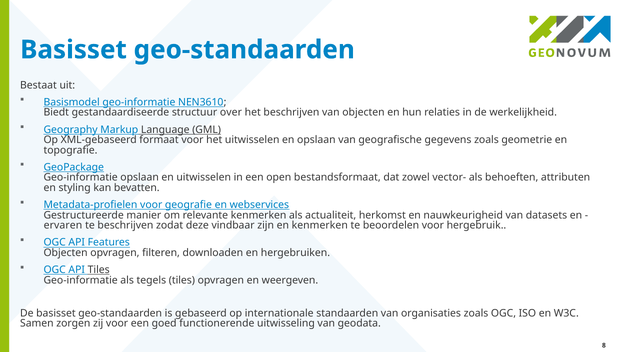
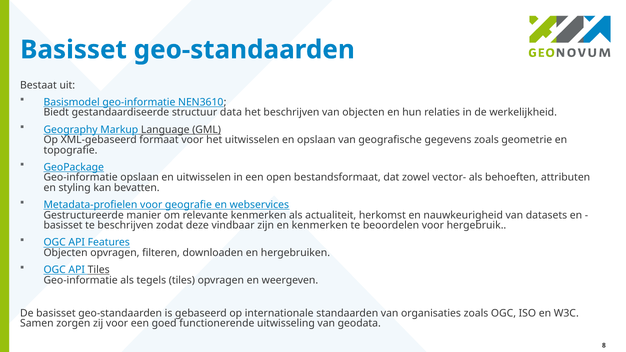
over: over -> data (231, 113)
ervaren: ervaren -> basisset (63, 225)
